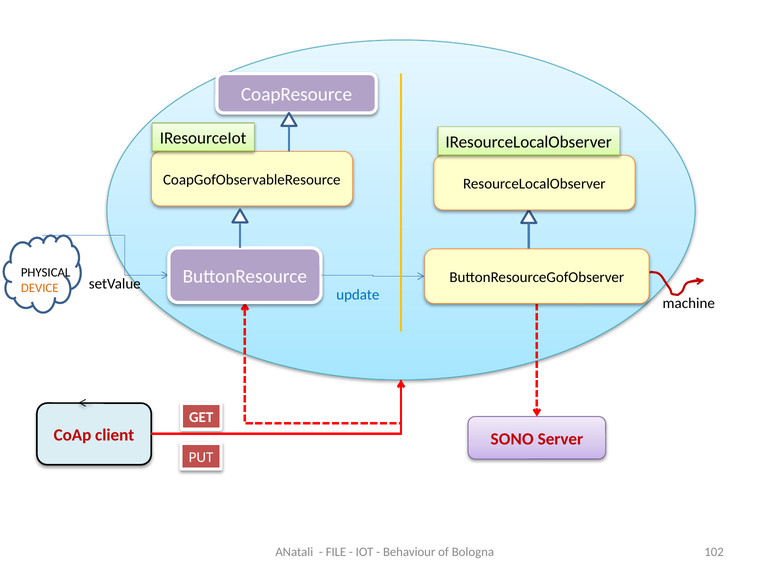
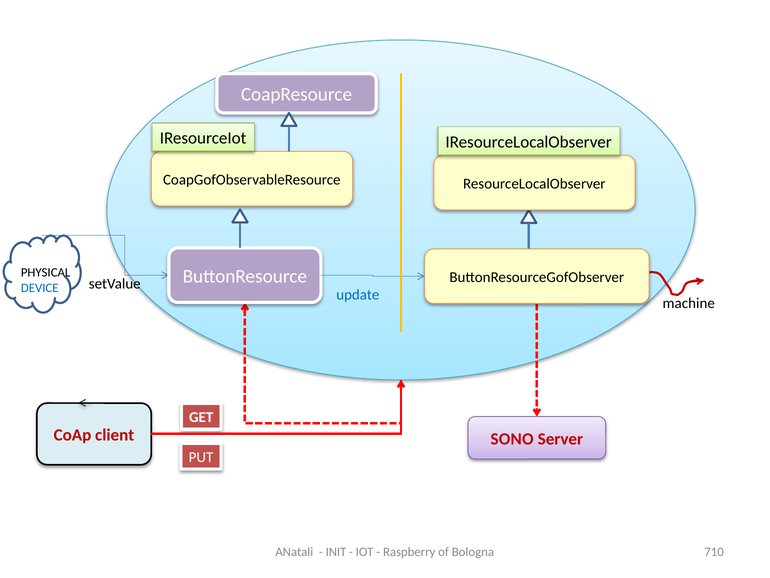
DEVICE colour: orange -> blue (40, 288)
FILE: FILE -> INIT (336, 551)
Behaviour: Behaviour -> Raspberry (409, 551)
102: 102 -> 710 (714, 551)
